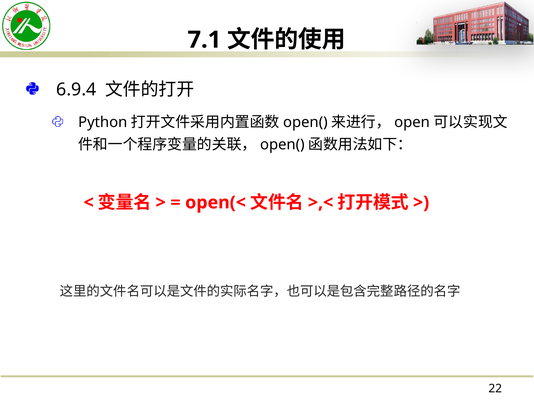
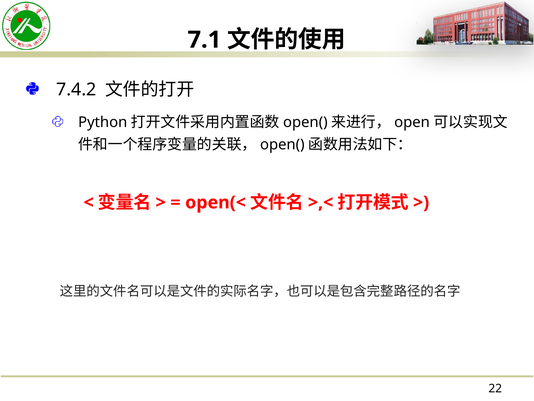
6.9.4: 6.9.4 -> 7.4.2 (76, 89)
